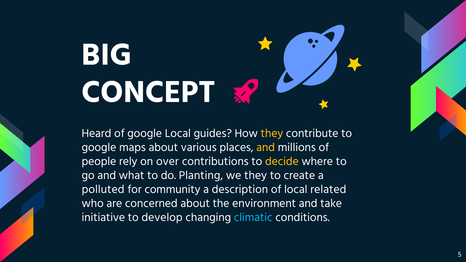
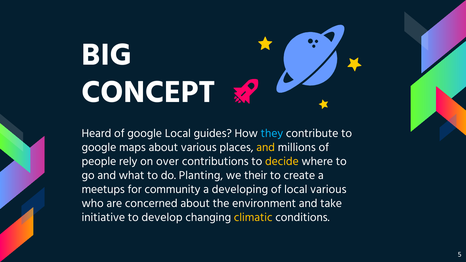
they colour: yellow -> light blue (272, 134)
we they: they -> their (256, 175)
polluted: polluted -> meetups (103, 189)
description: description -> developing (240, 189)
local related: related -> various (328, 189)
climatic colour: light blue -> yellow (253, 217)
